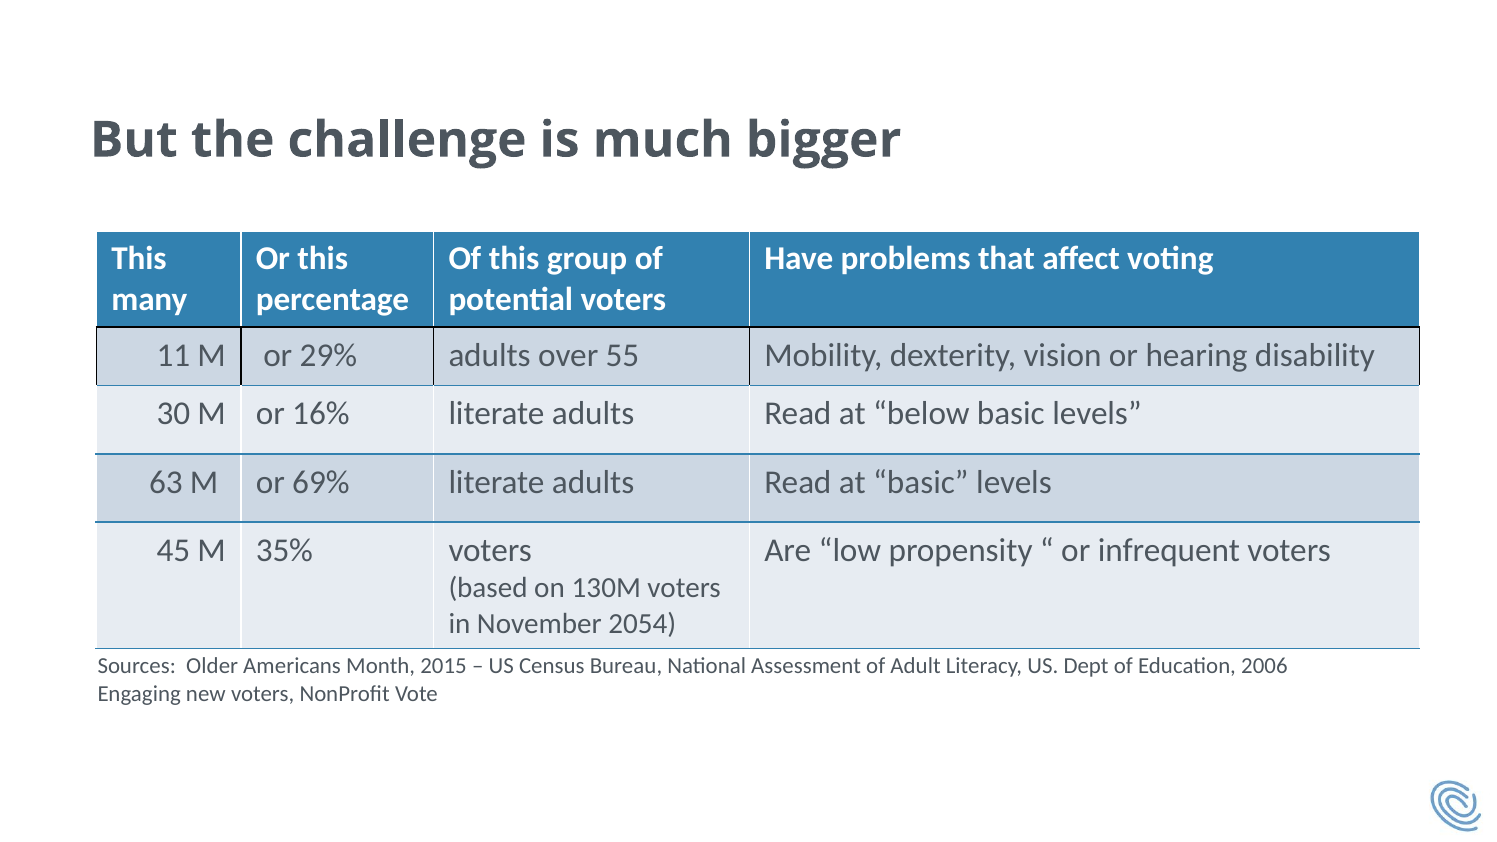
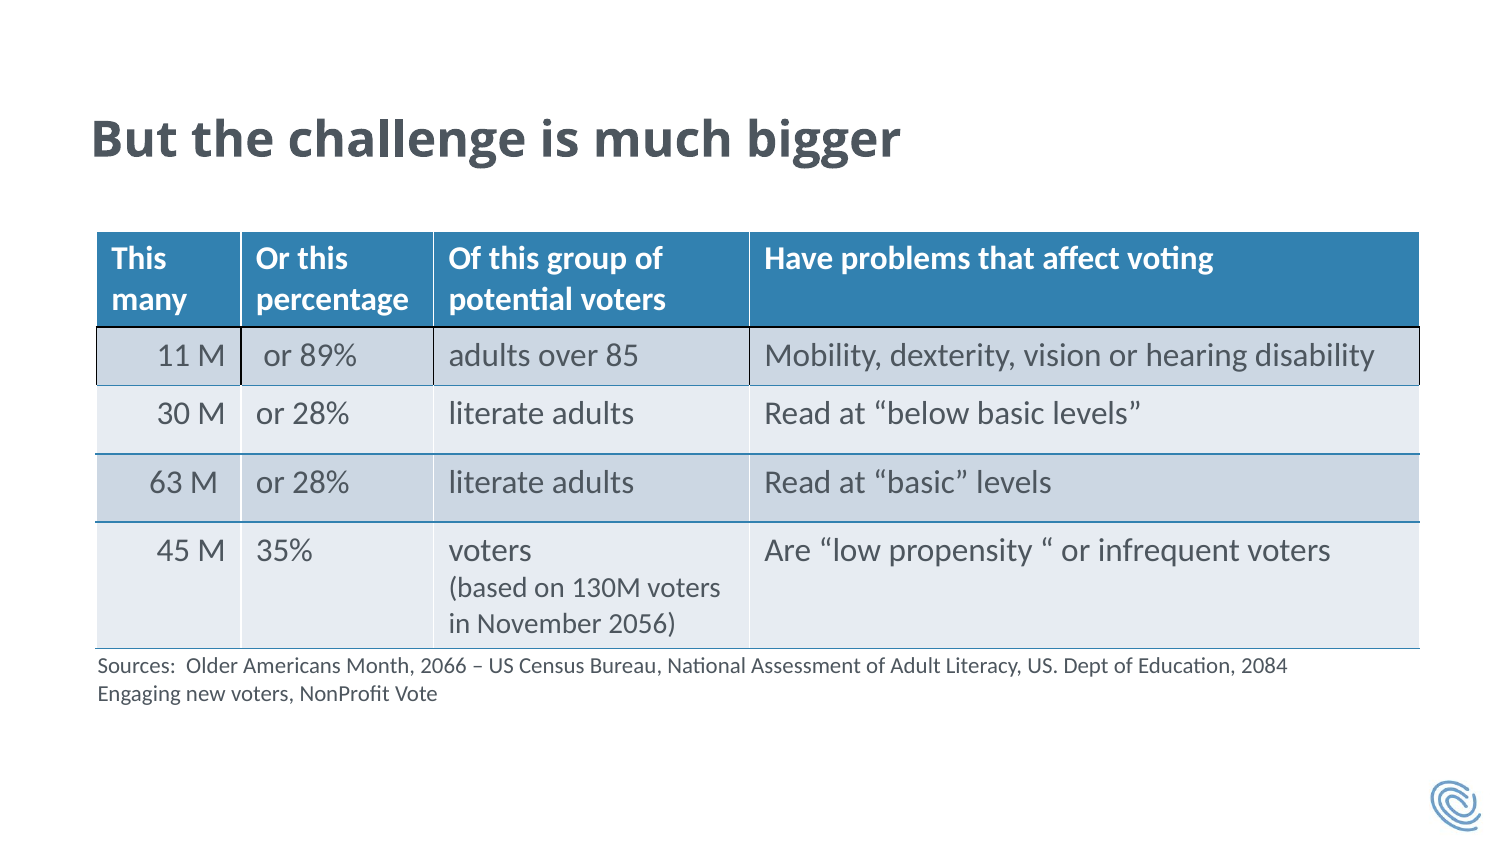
29%: 29% -> 89% (328, 355)
55: 55 -> 85 (622, 355)
30 M or 16%: 16% -> 28% (321, 414)
63 M or 69%: 69% -> 28% (321, 482)
2054: 2054 -> 2056 (642, 624)
2015: 2015 -> 2066 (444, 667)
2006: 2006 -> 2084 (1264, 667)
